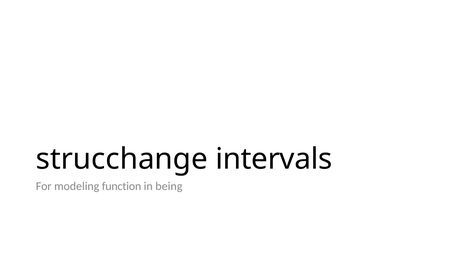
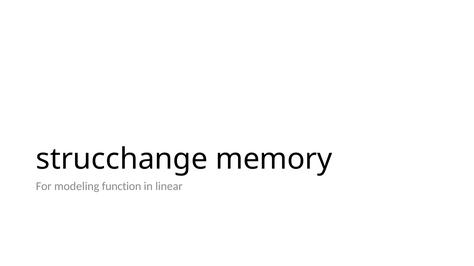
intervals: intervals -> memory (274, 159)
being: being -> linear (169, 187)
